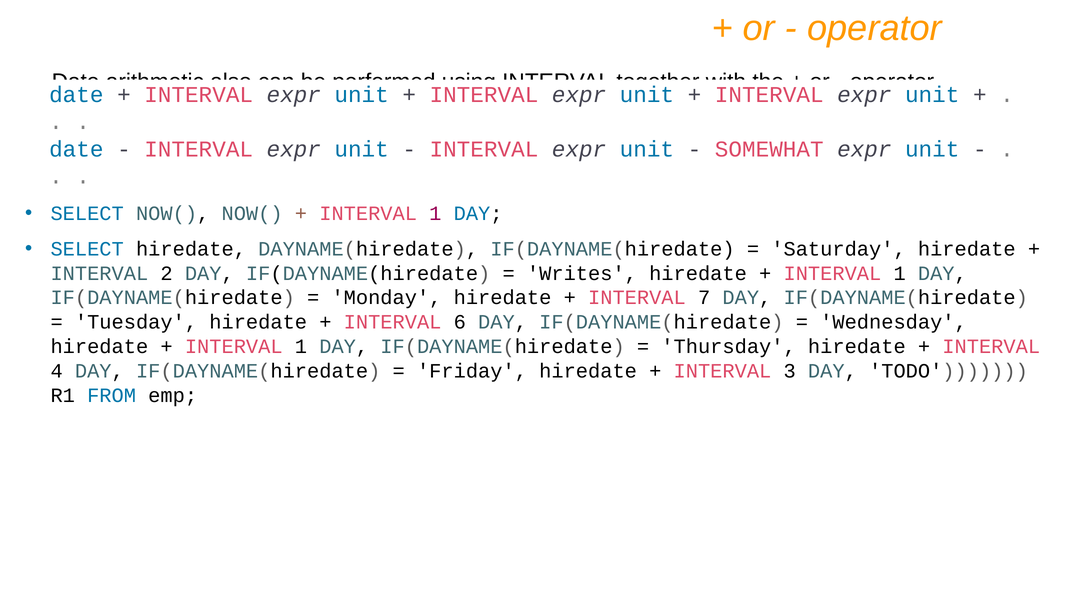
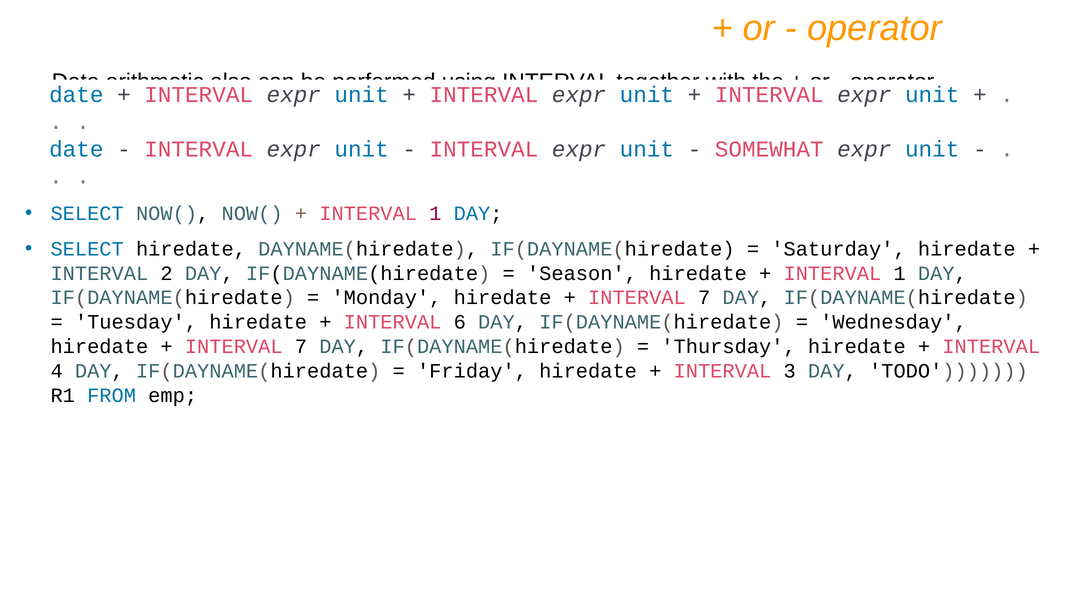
Writes: Writes -> Season (582, 273)
1: 1 -> 7 (301, 347)
